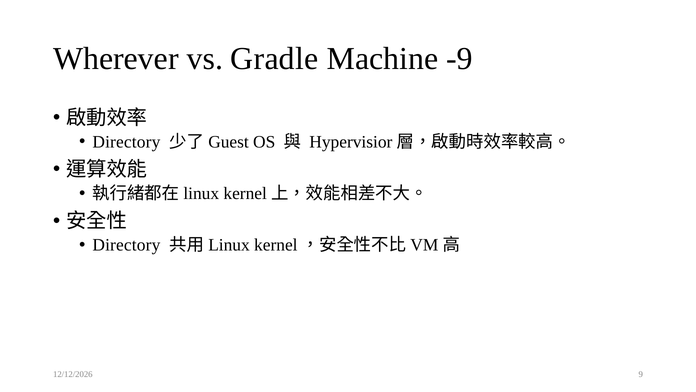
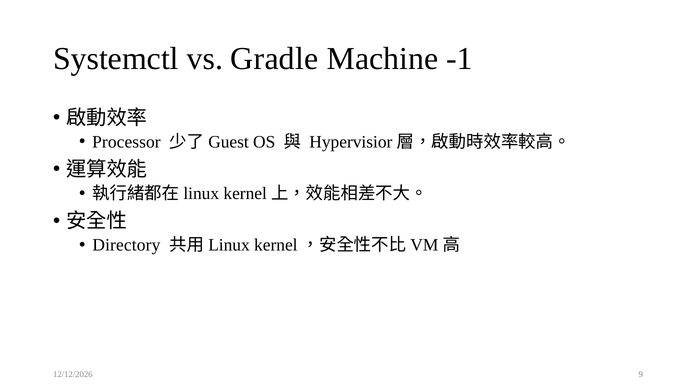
Wherever: Wherever -> Systemctl (116, 58)
-9: -9 -> -1 (460, 58)
Directory: Directory -> Processor (126, 142)
